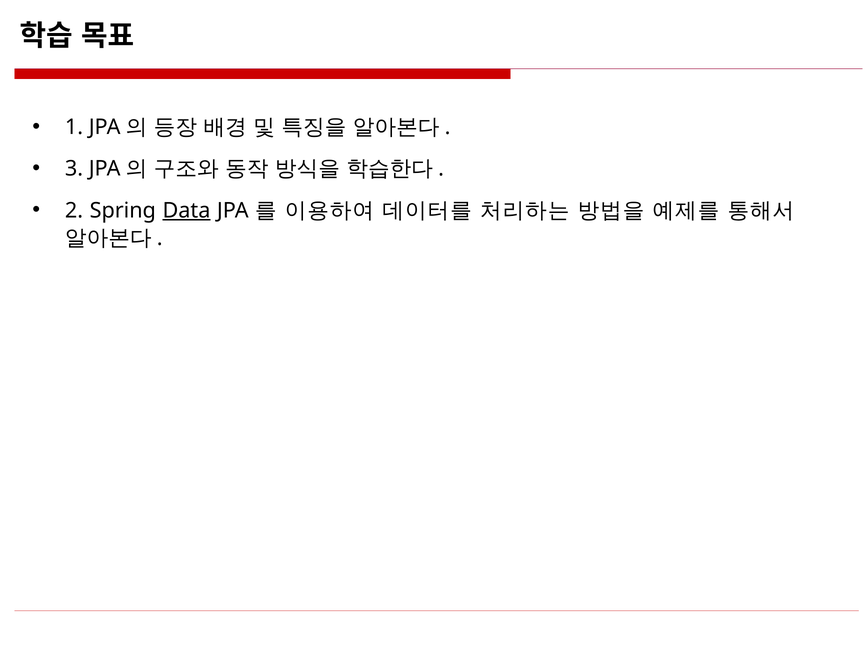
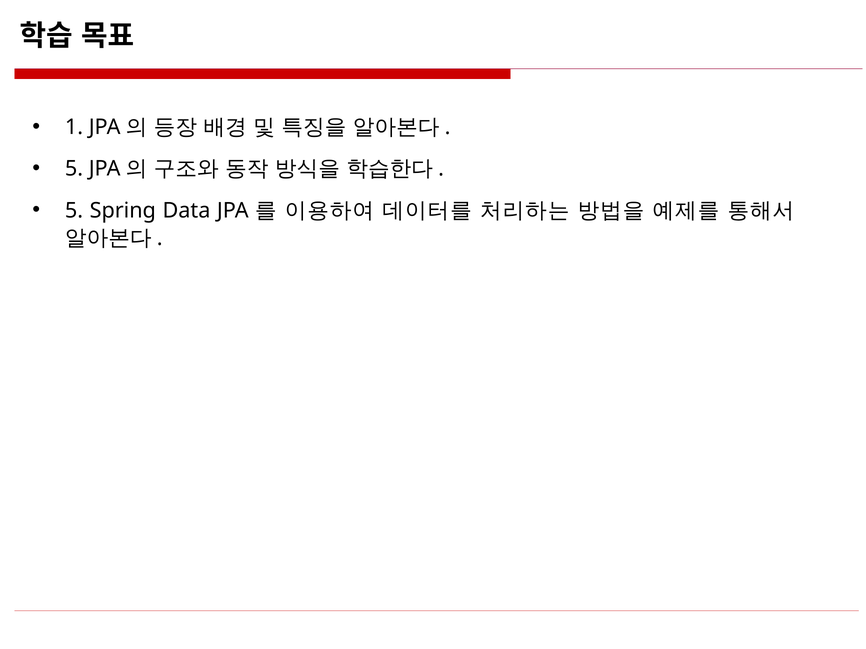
3: 3 -> 5 (74, 169)
2: 2 -> 5 (74, 211)
Data underline: present -> none (186, 211)
